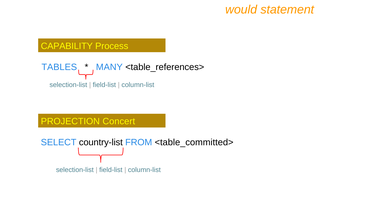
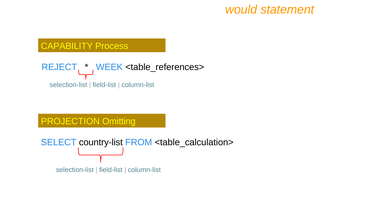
TABLES: TABLES -> REJECT (59, 67)
MANY: MANY -> WEEK (109, 67)
Concert: Concert -> Omitting (119, 121)
<table_committed>: <table_committed> -> <table_calculation> (194, 142)
